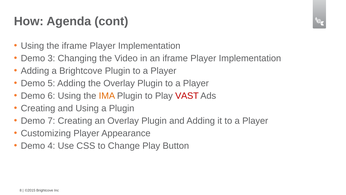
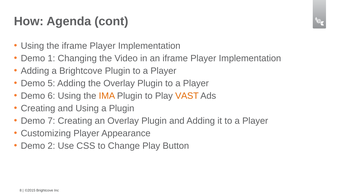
3: 3 -> 1 (51, 58)
VAST colour: red -> orange (187, 96)
4: 4 -> 2 (51, 146)
